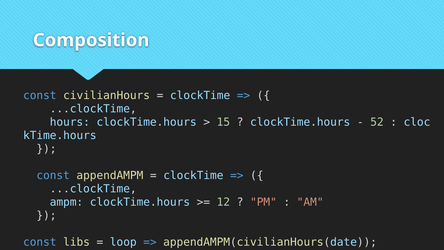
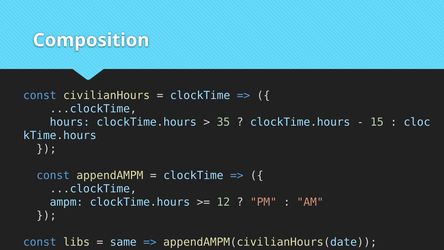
15: 15 -> 35 (223, 122)
52: 52 -> 15 (377, 122)
loop: loop -> same (123, 242)
